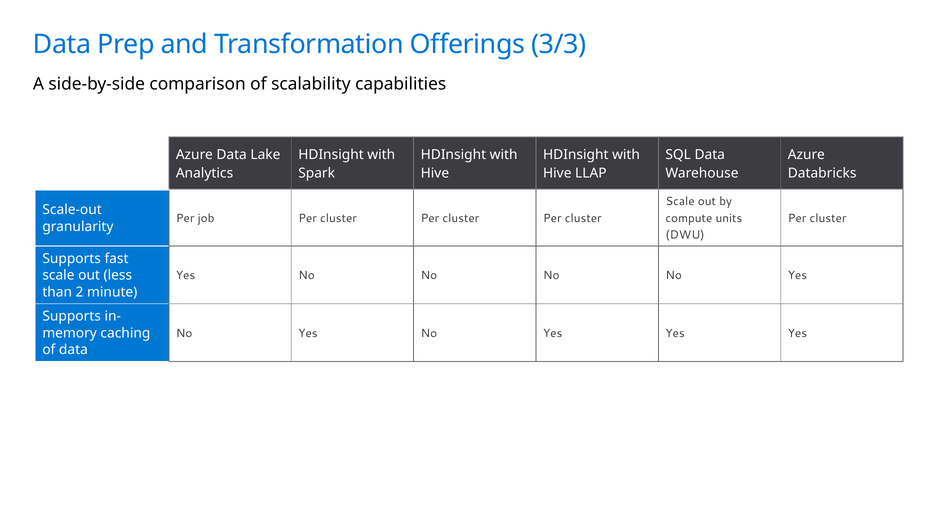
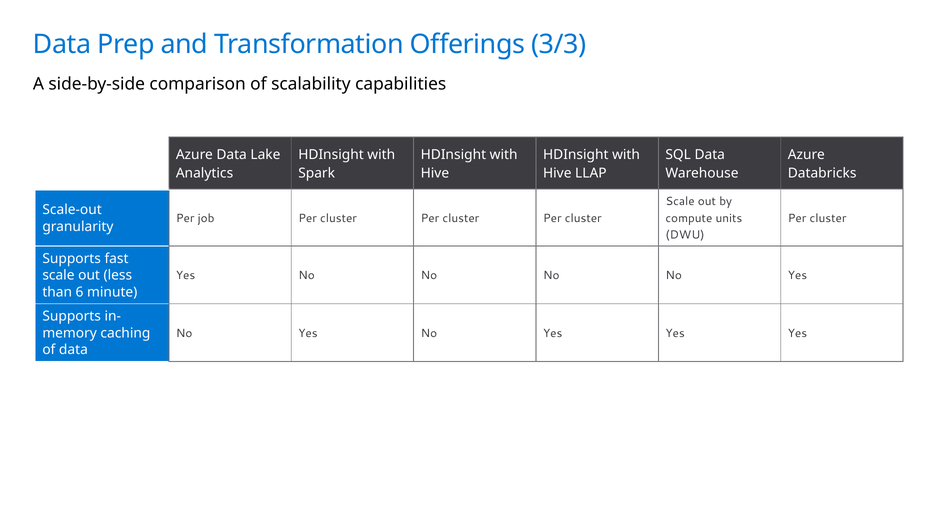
2: 2 -> 6 (80, 292)
